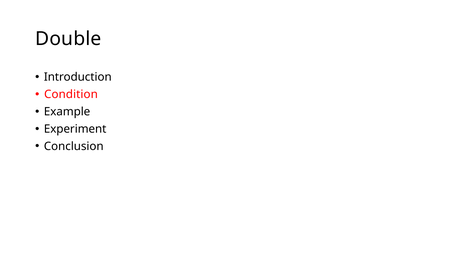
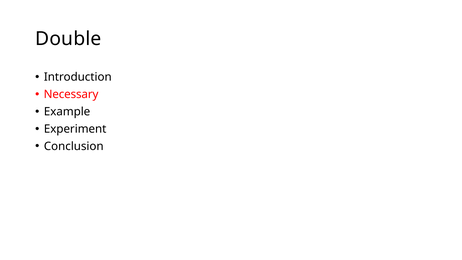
Condition: Condition -> Necessary (71, 94)
